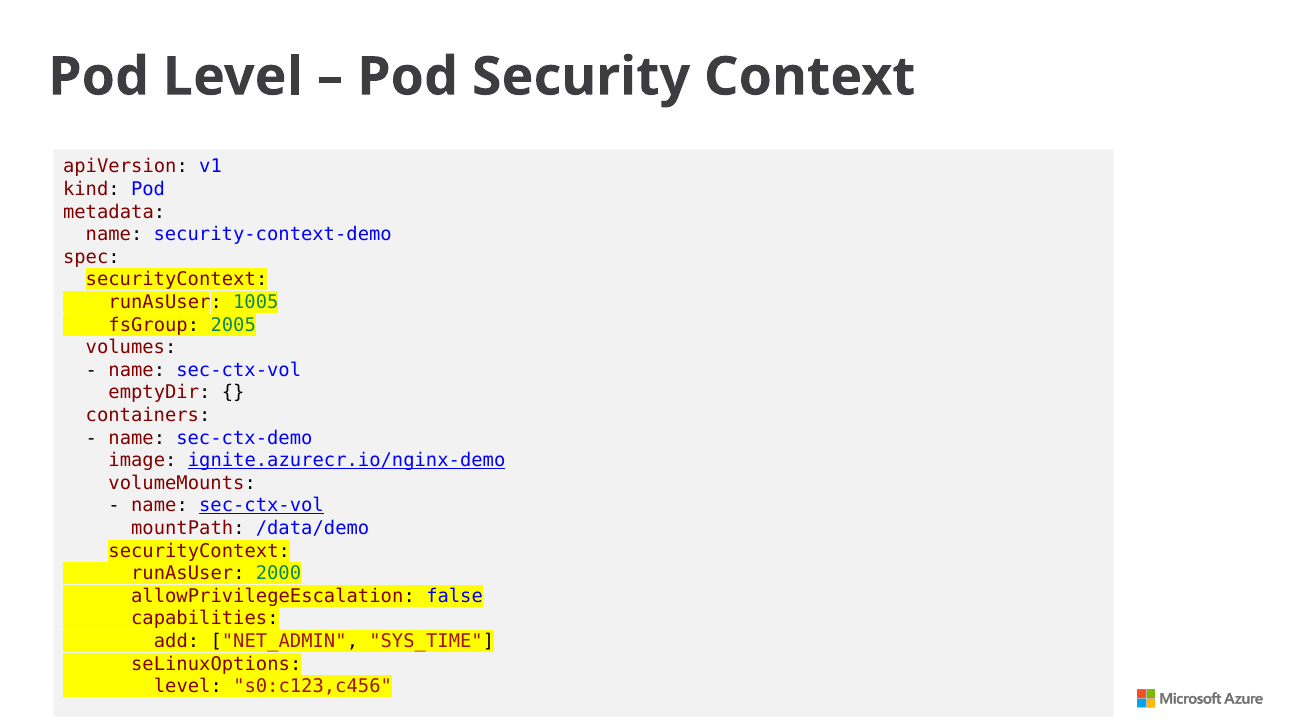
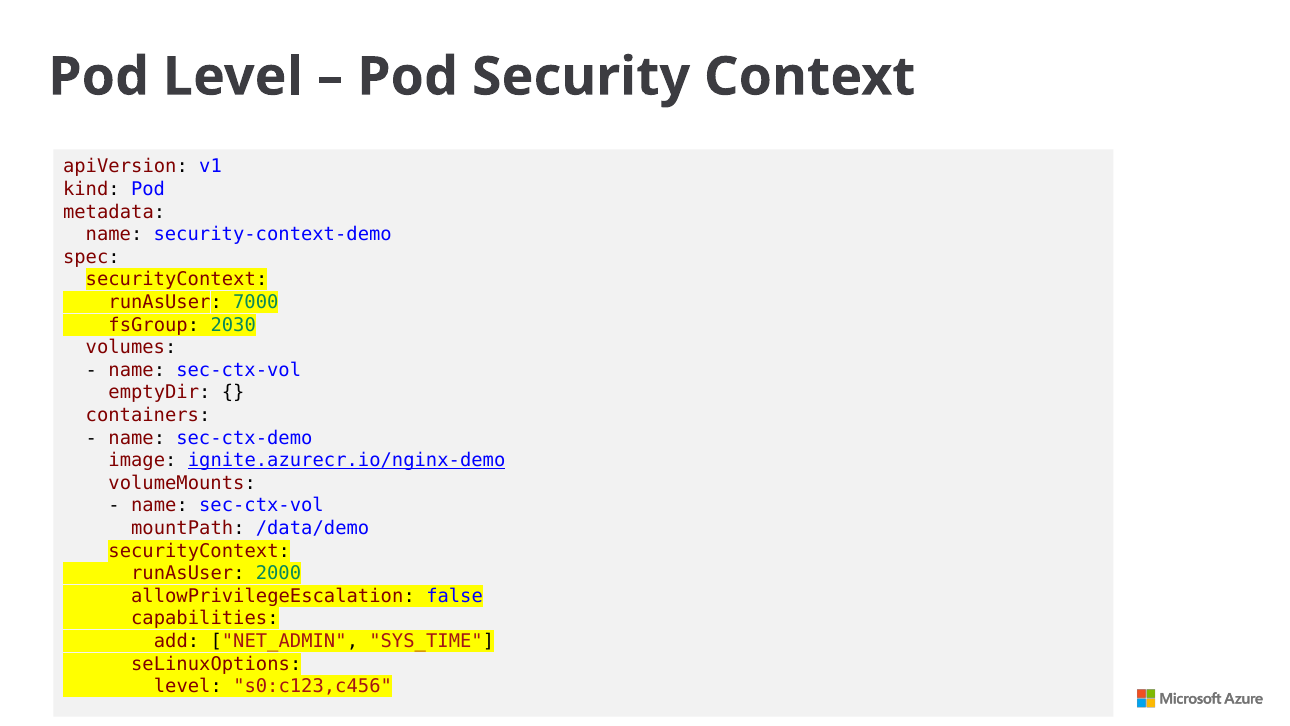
1005: 1005 -> 7000 (256, 302)
2005: 2005 -> 2030 (233, 325)
sec-ctx-vol underline: present -> none (261, 505)
